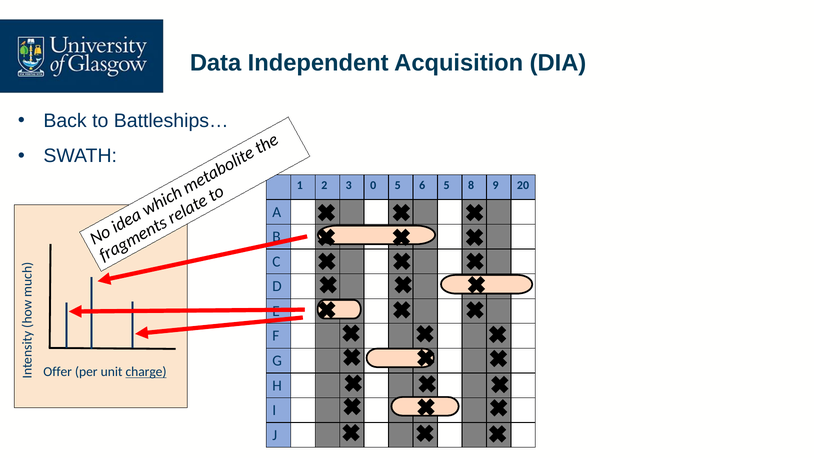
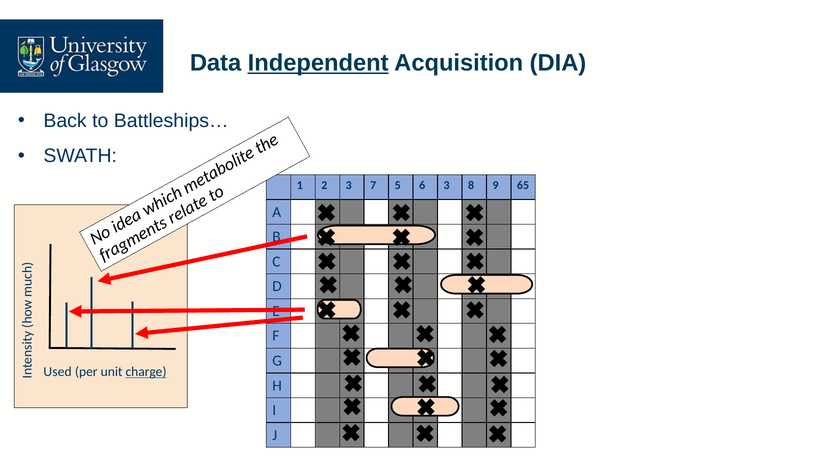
Independent underline: none -> present (318, 63)
0: 0 -> 7 (373, 185)
6 5: 5 -> 3 (447, 185)
20: 20 -> 65 (523, 185)
Offer: Offer -> Used (58, 372)
